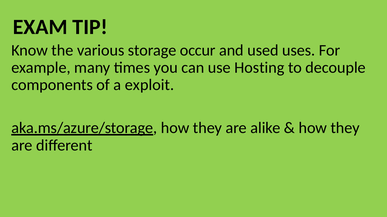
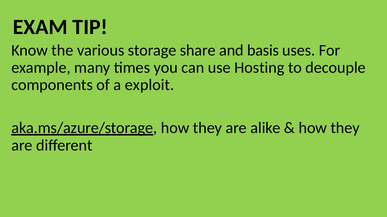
occur: occur -> share (198, 50)
used: used -> basis (263, 50)
